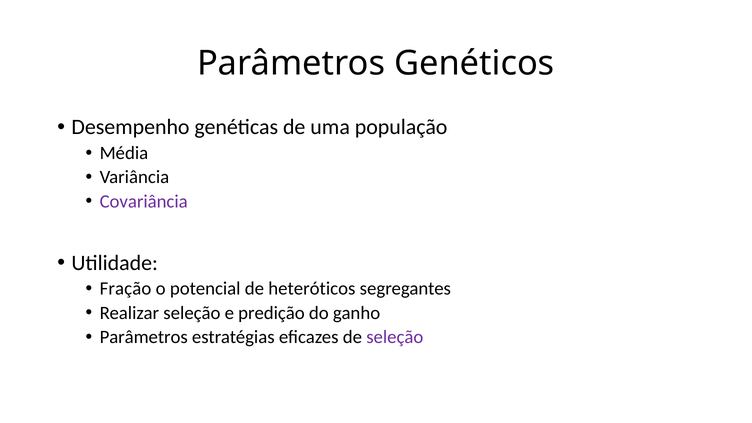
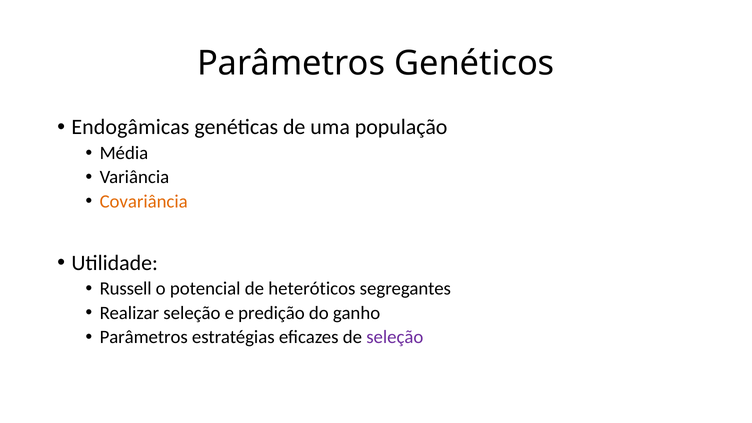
Desempenho: Desempenho -> Endogâmicas (130, 127)
Covariância colour: purple -> orange (144, 201)
Fração: Fração -> Russell (126, 289)
